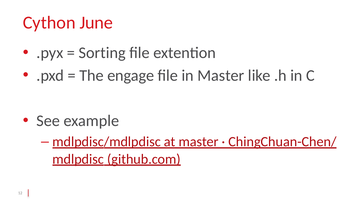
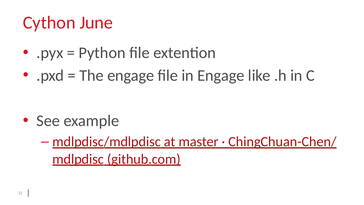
Sorting: Sorting -> Python (102, 53)
in Master: Master -> Engage (221, 75)
